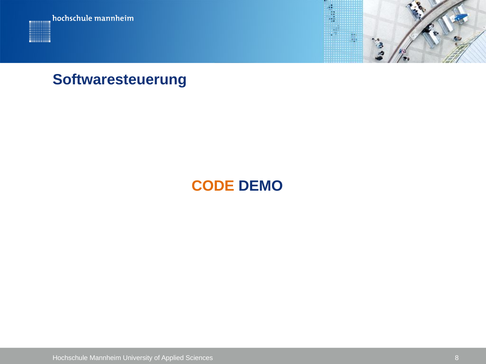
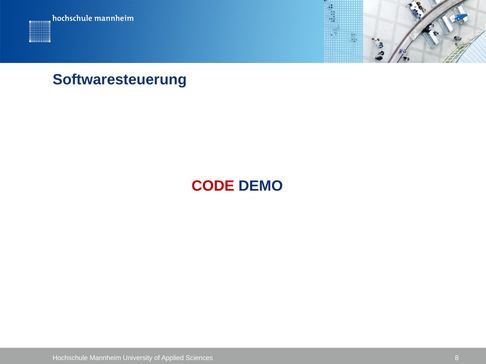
CODE colour: orange -> red (213, 186)
